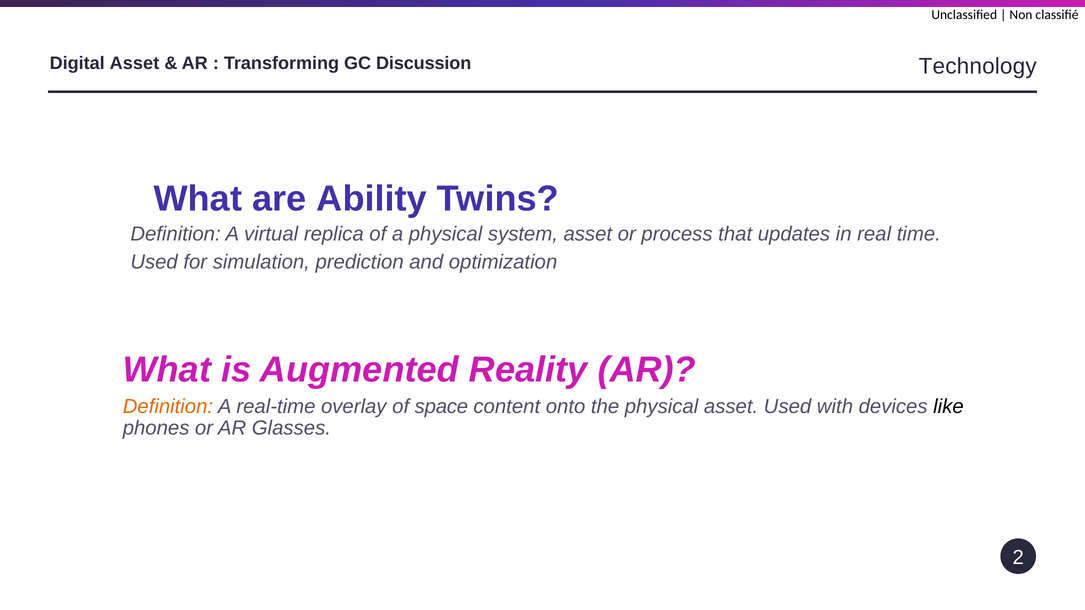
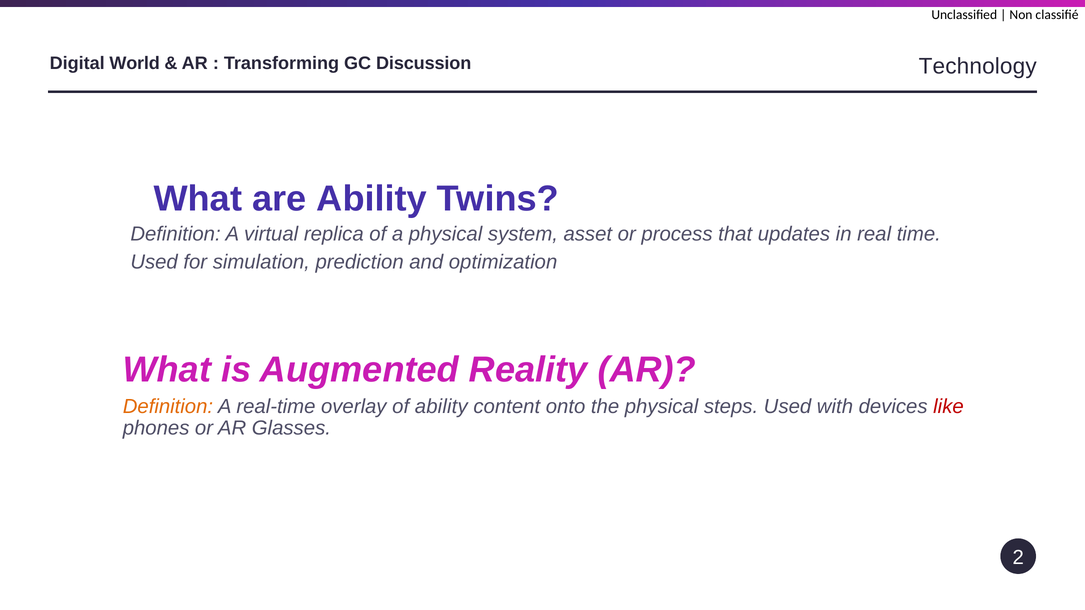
Digital Asset: Asset -> World (135, 63)
of space: space -> ability (441, 407)
physical asset: asset -> steps (731, 407)
like colour: black -> red (948, 407)
